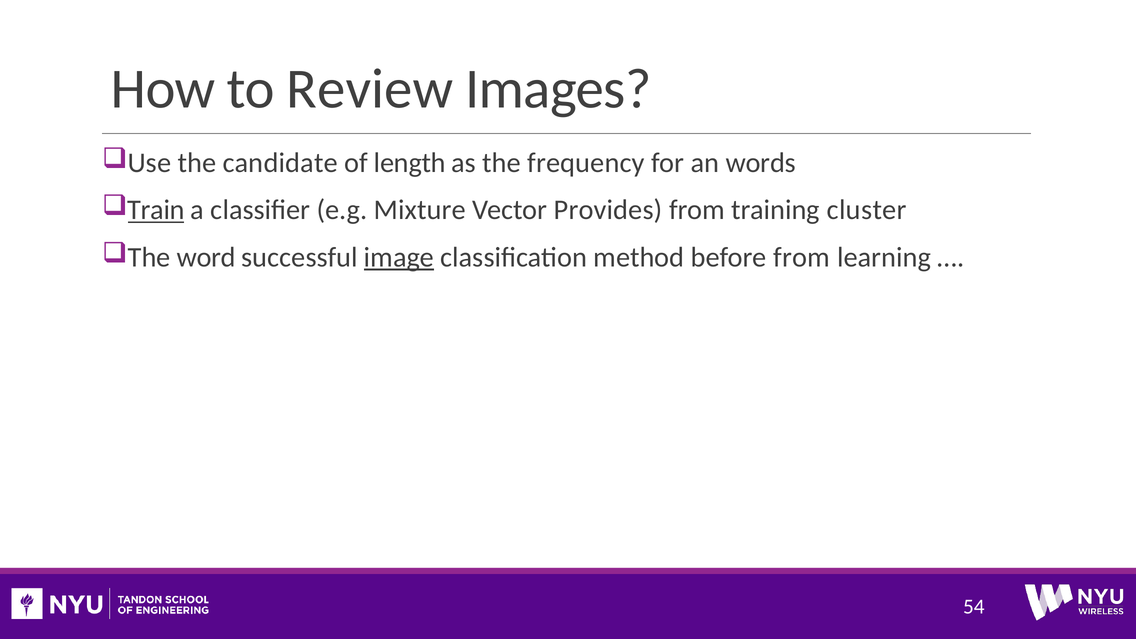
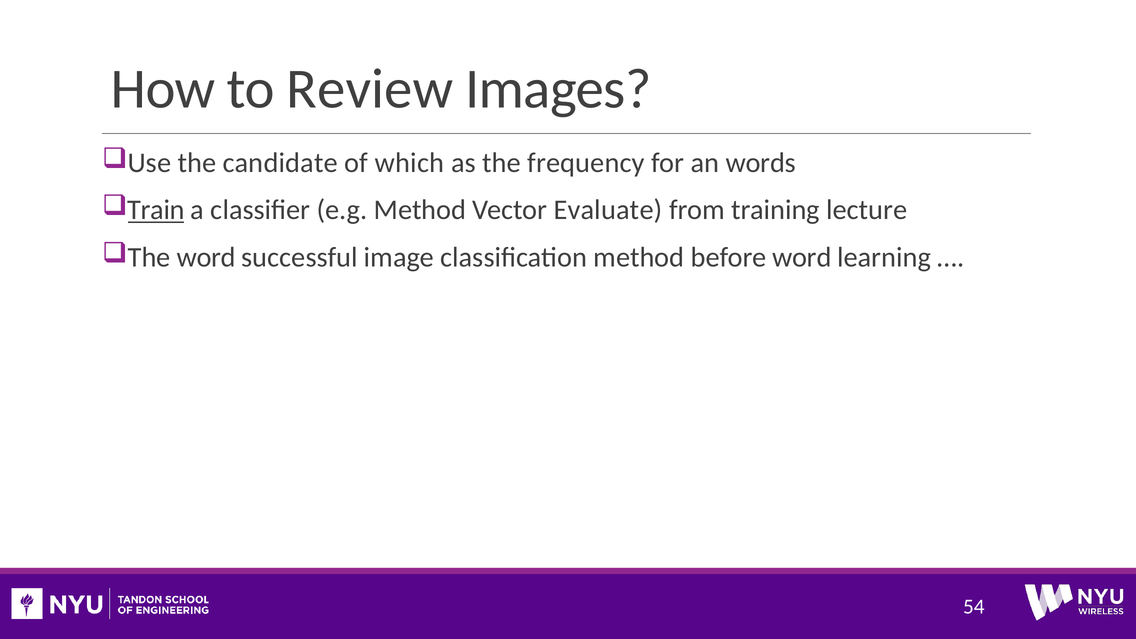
length: length -> which (409, 163)
e.g Mixture: Mixture -> Method (420, 210)
Provides: Provides -> Evaluate (608, 210)
cluster: cluster -> lecture (867, 210)
image underline: present -> none (399, 257)
before from: from -> word (802, 257)
